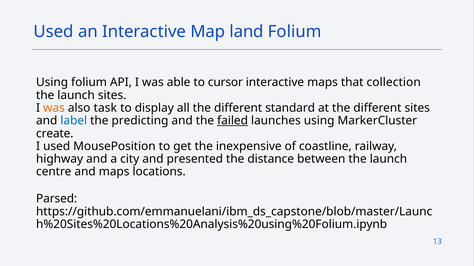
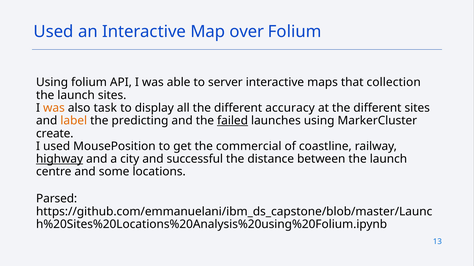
land: land -> over (247, 32)
cursor: cursor -> server (225, 83)
standard: standard -> accuracy (290, 108)
label colour: blue -> orange (74, 121)
inexpensive: inexpensive -> commercial (249, 147)
highway underline: none -> present (60, 159)
presented: presented -> successful (195, 159)
and maps: maps -> some (114, 172)
